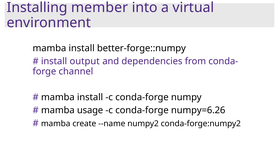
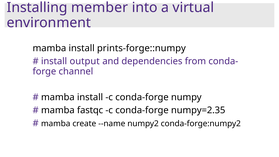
better-forge::numpy: better-forge::numpy -> prints-forge::numpy (141, 48)
usage: usage -> fastqc (90, 110)
numpy=6.26: numpy=6.26 -> numpy=2.35 (198, 110)
